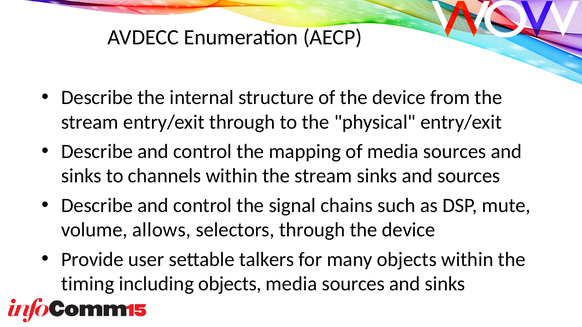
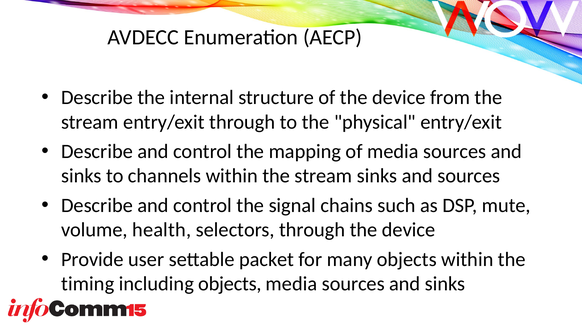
allows: allows -> health (162, 230)
talkers: talkers -> packet (267, 260)
